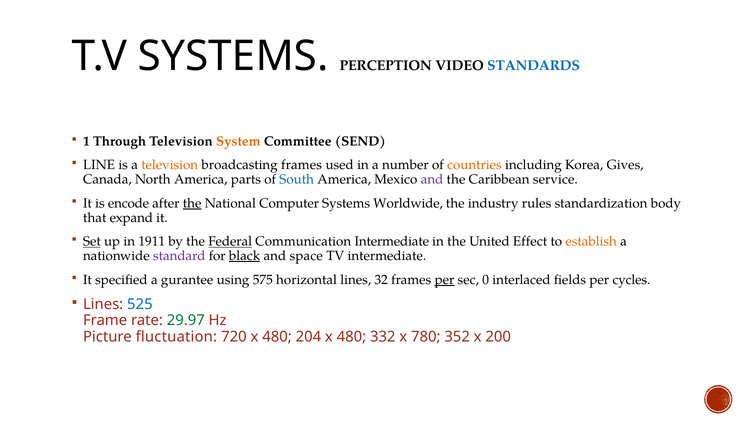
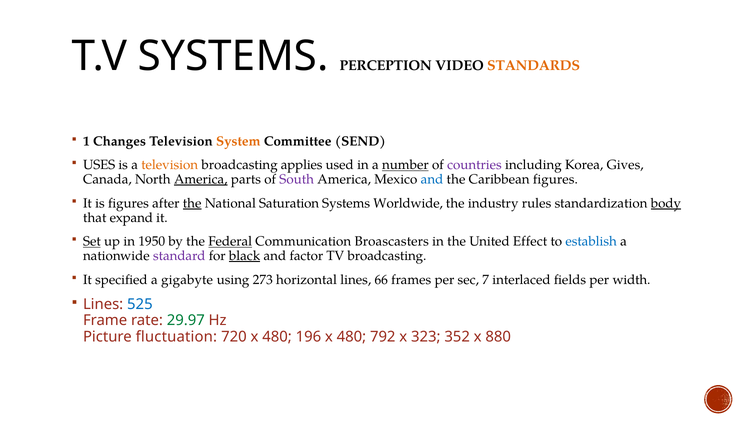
STANDARDS colour: blue -> orange (534, 66)
Through: Through -> Changes (119, 141)
LINE: LINE -> USES (99, 165)
broadcasting frames: frames -> applies (302, 165)
number underline: none -> present (405, 165)
countries colour: orange -> purple (474, 165)
America underline: none -> present (201, 179)
South colour: blue -> purple (297, 179)
and colour: purple -> blue (432, 179)
Caribbean service: service -> figures (555, 179)
is encode: encode -> figures (128, 203)
Computer: Computer -> Saturation (289, 203)
body underline: none -> present (666, 203)
1911: 1911 -> 1950 (152, 241)
Communication Intermediate: Intermediate -> Broascasters (392, 241)
establish colour: orange -> blue (591, 241)
space: space -> factor (306, 256)
TV intermediate: intermediate -> broadcasting (387, 256)
gurantee: gurantee -> gigabyte (187, 279)
575: 575 -> 273 (263, 279)
32: 32 -> 66 (381, 279)
per underline: present -> none (444, 279)
0: 0 -> 7 (486, 279)
cycles: cycles -> width (631, 279)
204: 204 -> 196 (308, 336)
332: 332 -> 792 (383, 336)
780: 780 -> 323 (426, 336)
200: 200 -> 880 (498, 336)
